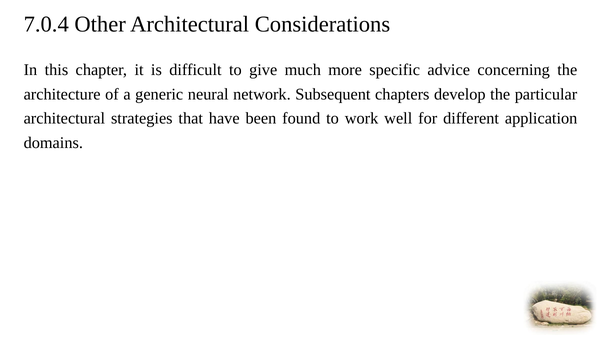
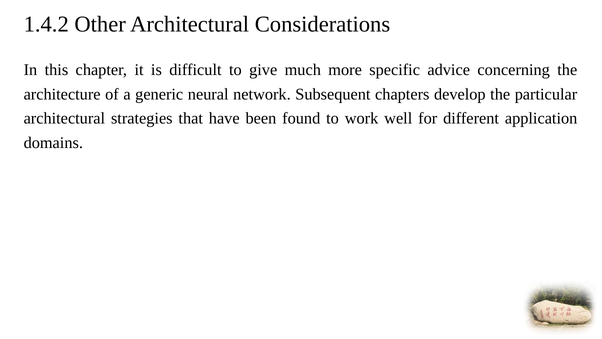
7.0.4: 7.0.4 -> 1.4.2 (46, 24)
